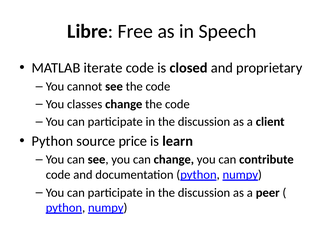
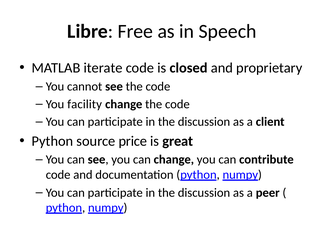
classes: classes -> facility (85, 104)
learn: learn -> great (178, 141)
